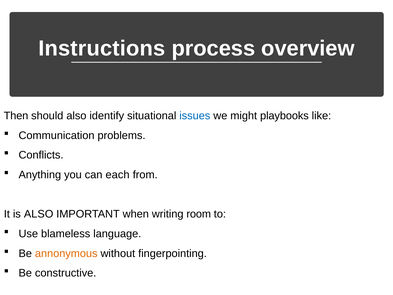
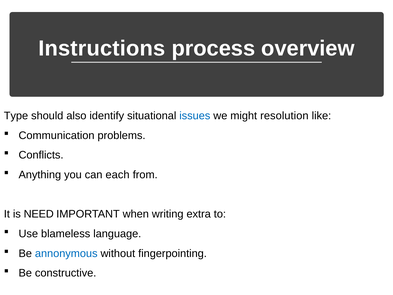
Then: Then -> Type (16, 116)
playbooks: playbooks -> resolution (284, 116)
is ALSO: ALSO -> NEED (39, 214)
room: room -> extra (199, 214)
annonymous colour: orange -> blue (66, 253)
